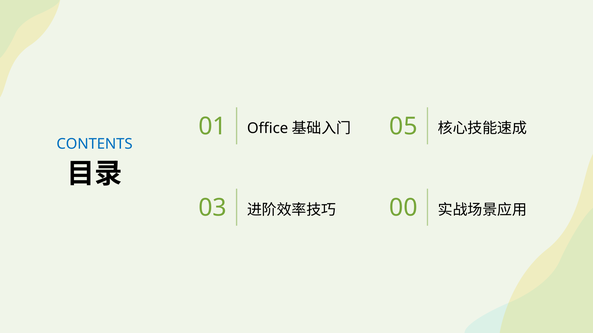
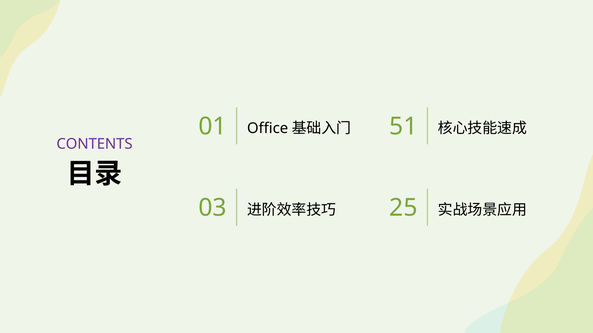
05: 05 -> 51 (403, 127)
CONTENTS colour: blue -> purple (95, 144)
00: 00 -> 25 (403, 208)
